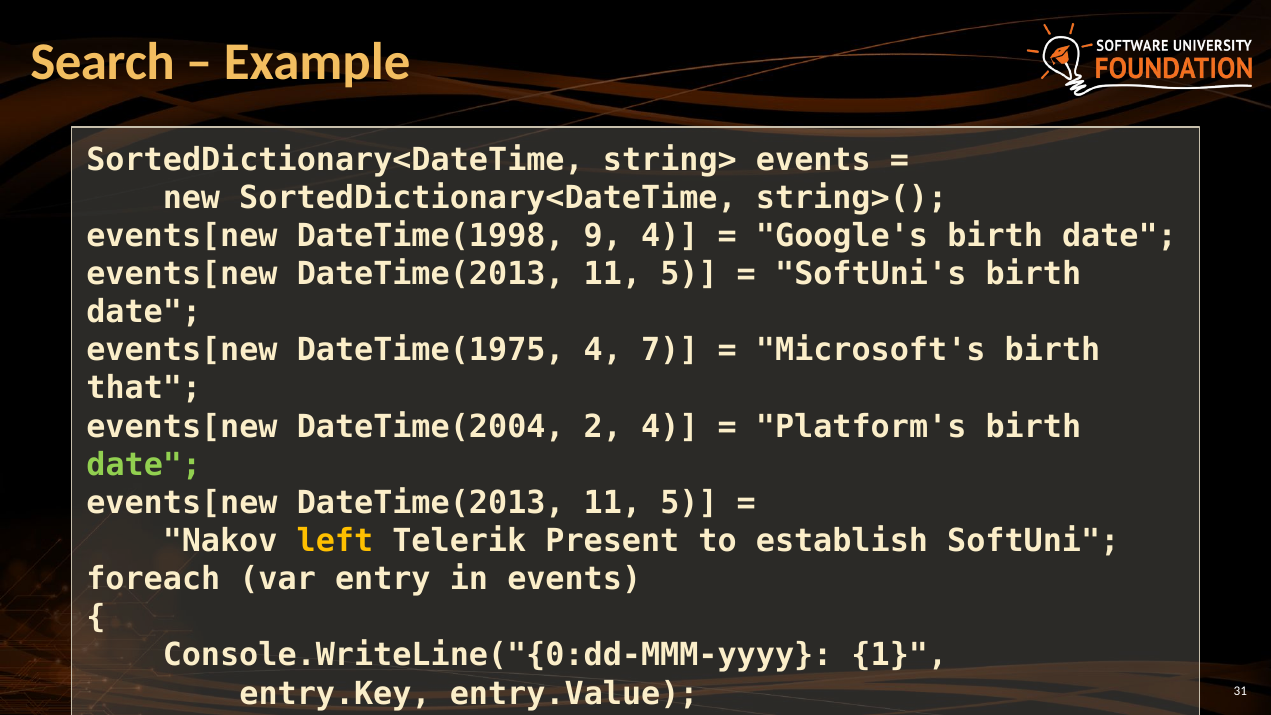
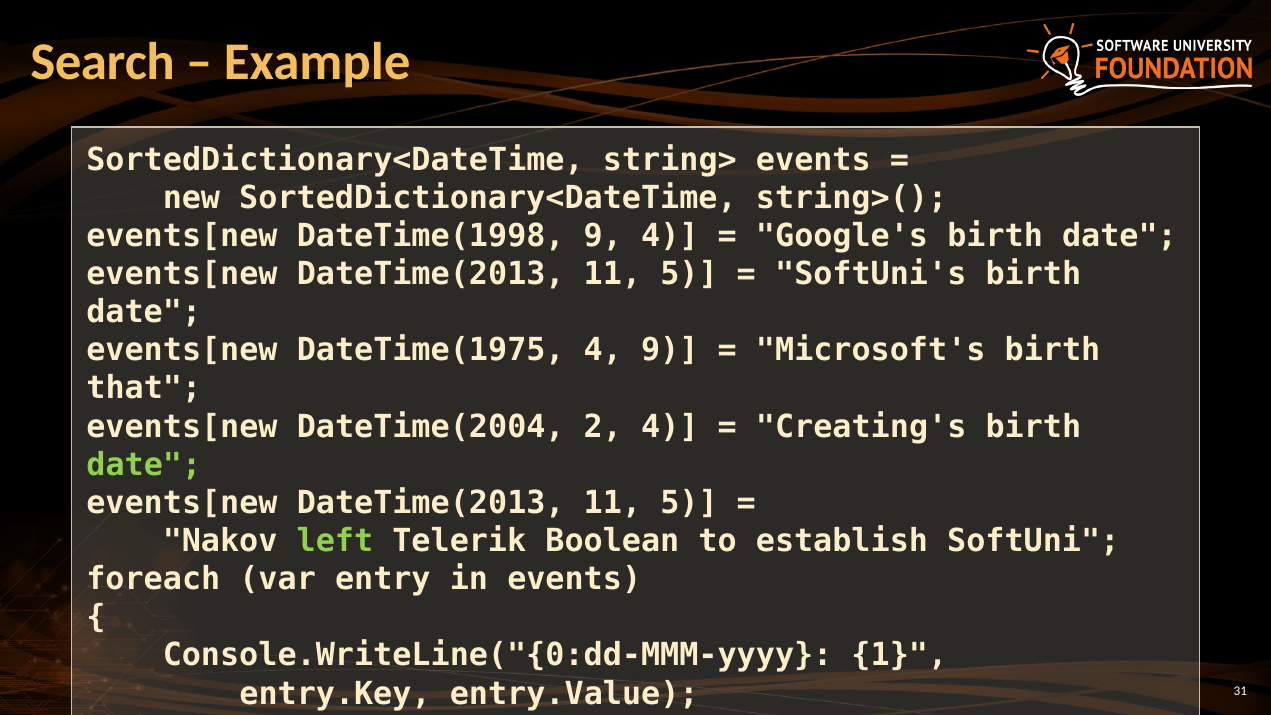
4 7: 7 -> 9 (670, 350)
Platform's: Platform's -> Creating's (861, 427)
left colour: yellow -> light green (335, 541)
Present: Present -> Boolean (612, 541)
